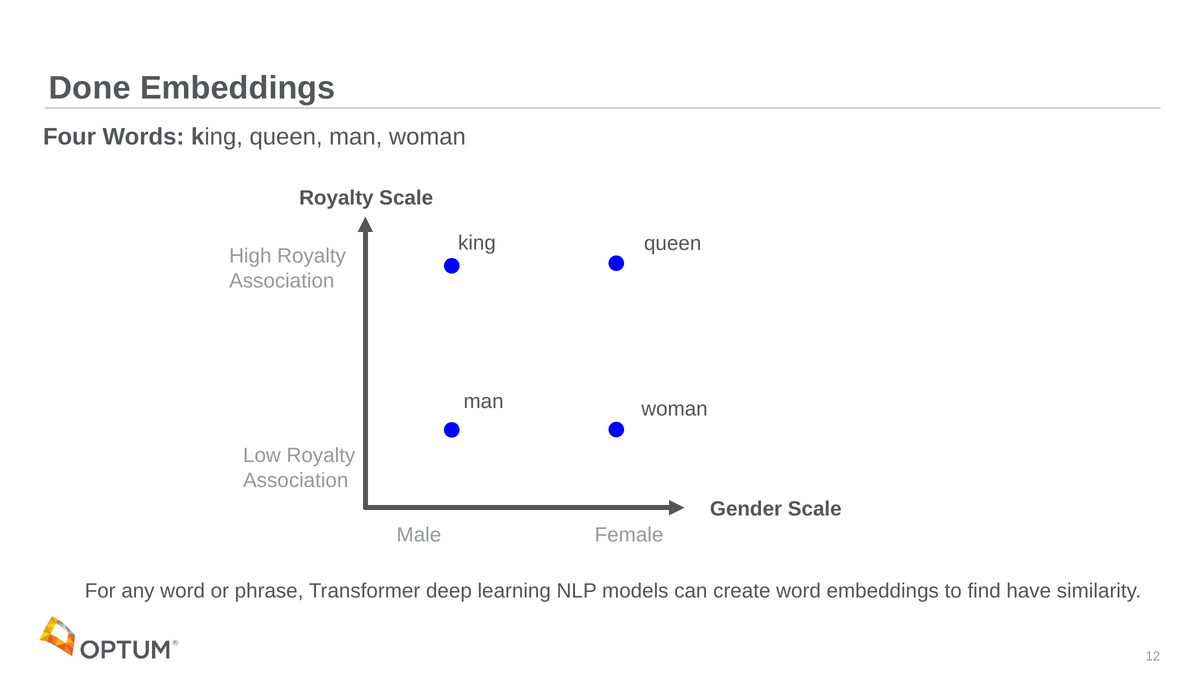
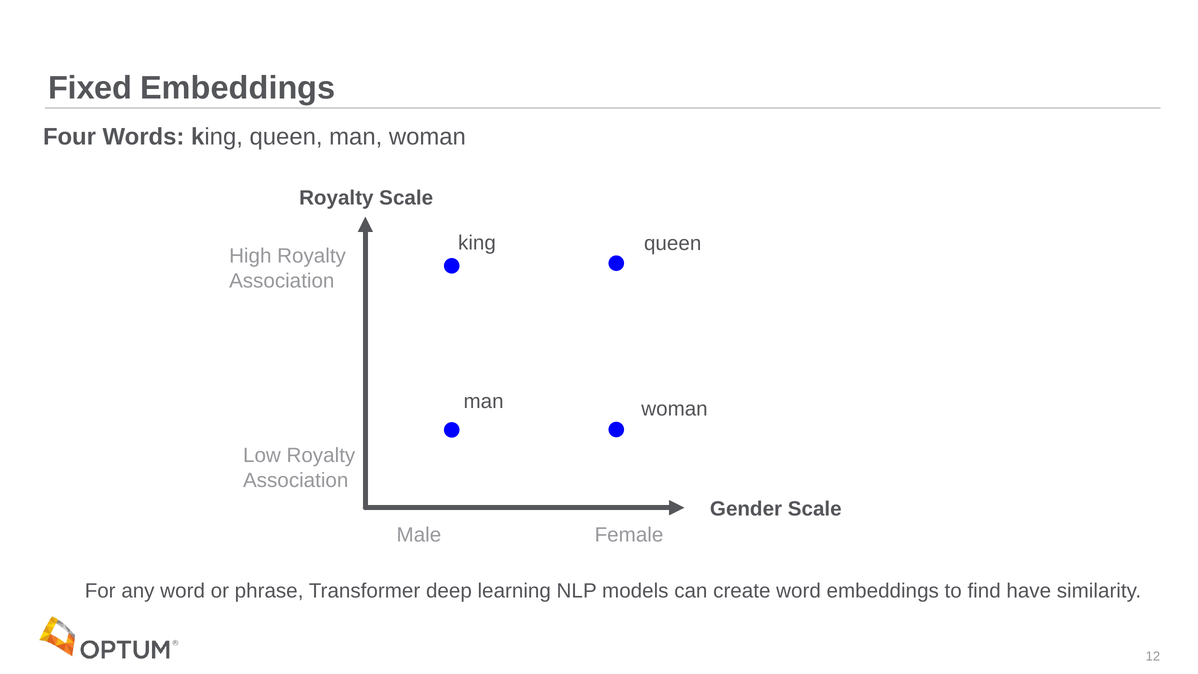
Done: Done -> Fixed (90, 88)
